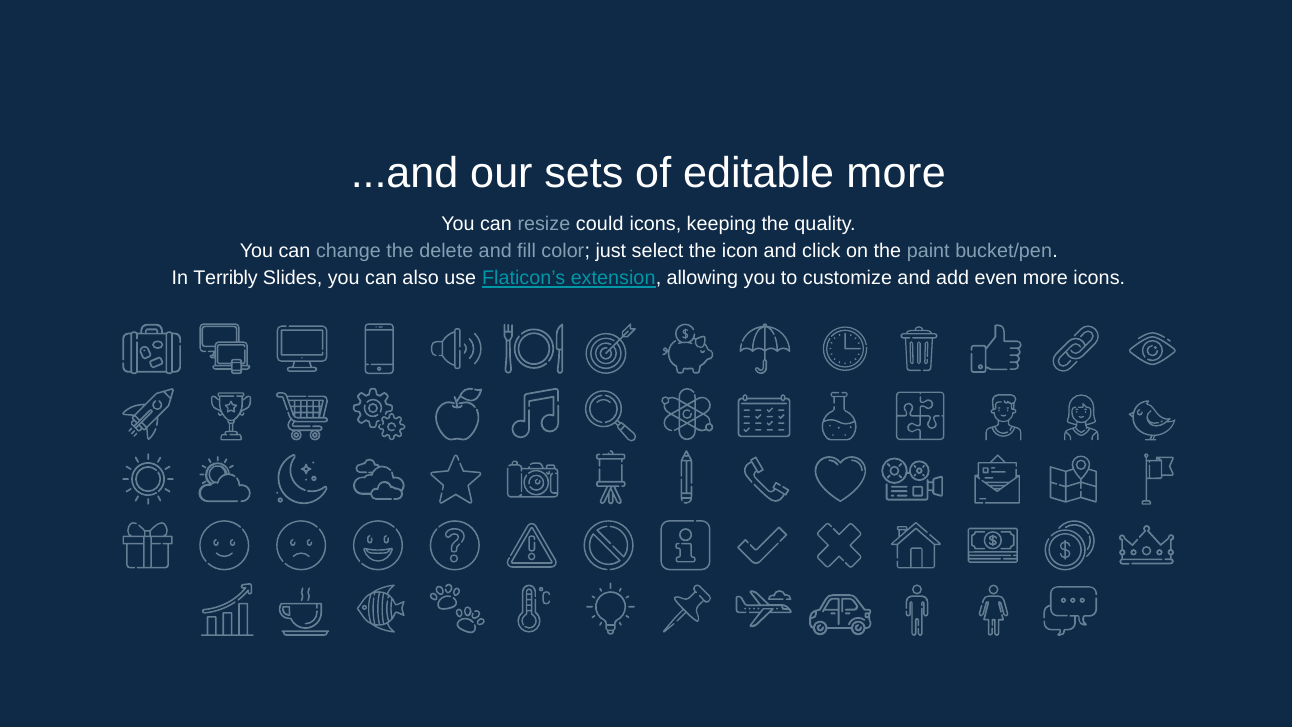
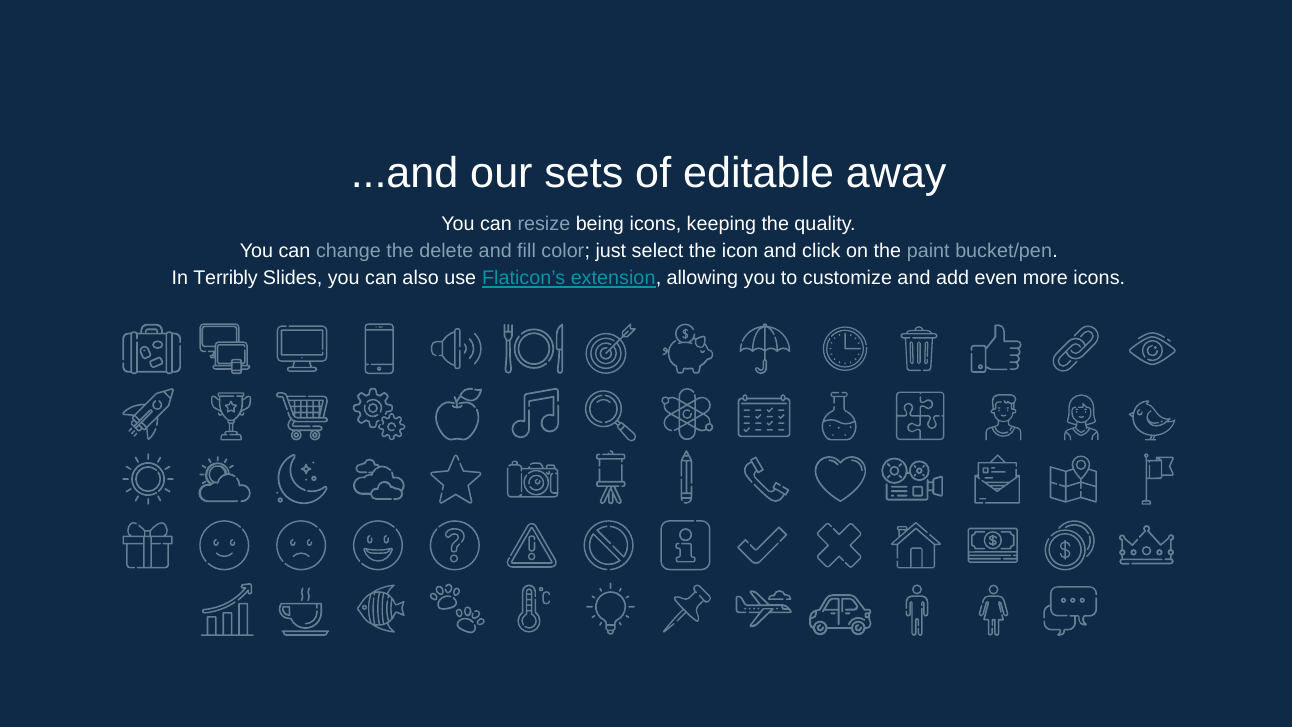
editable more: more -> away (896, 174)
could: could -> being (600, 224)
